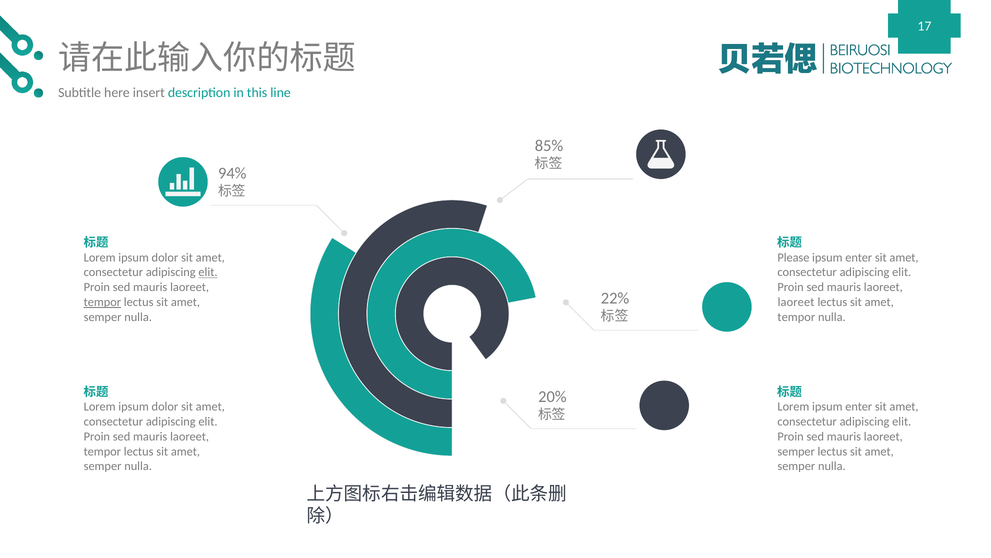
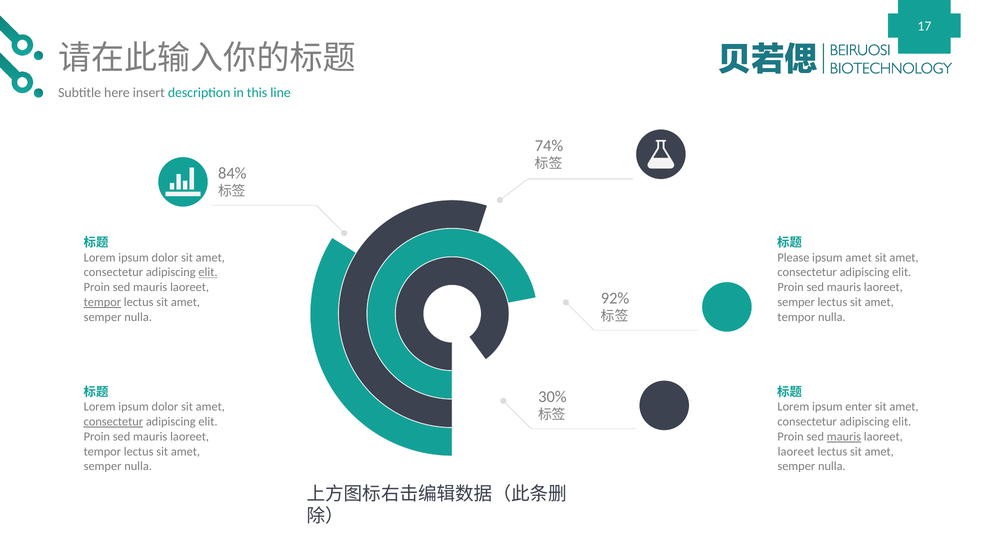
85%: 85% -> 74% (549, 145)
94%: 94% -> 84% (232, 173)
enter: enter -> amet (859, 257)
22%: 22% -> 92% (615, 298)
laoreet: laoreet -> semper (796, 302)
20%: 20% -> 30% (552, 396)
consectetur underline: none -> present (113, 421)
mauris underline: none -> present (844, 436)
semper: semper -> laoreet (796, 451)
